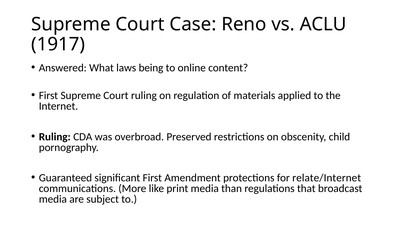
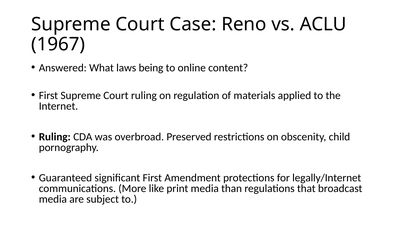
1917: 1917 -> 1967 (58, 44)
relate/Internet: relate/Internet -> legally/Internet (327, 178)
